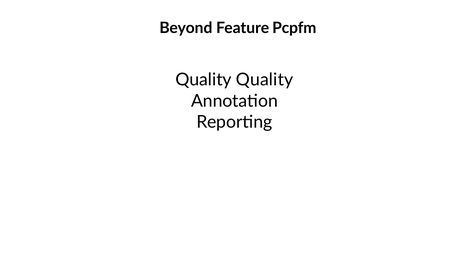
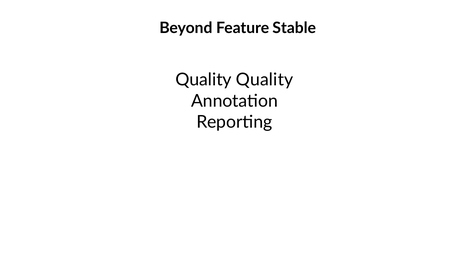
Pcpfm: Pcpfm -> Stable (294, 28)
